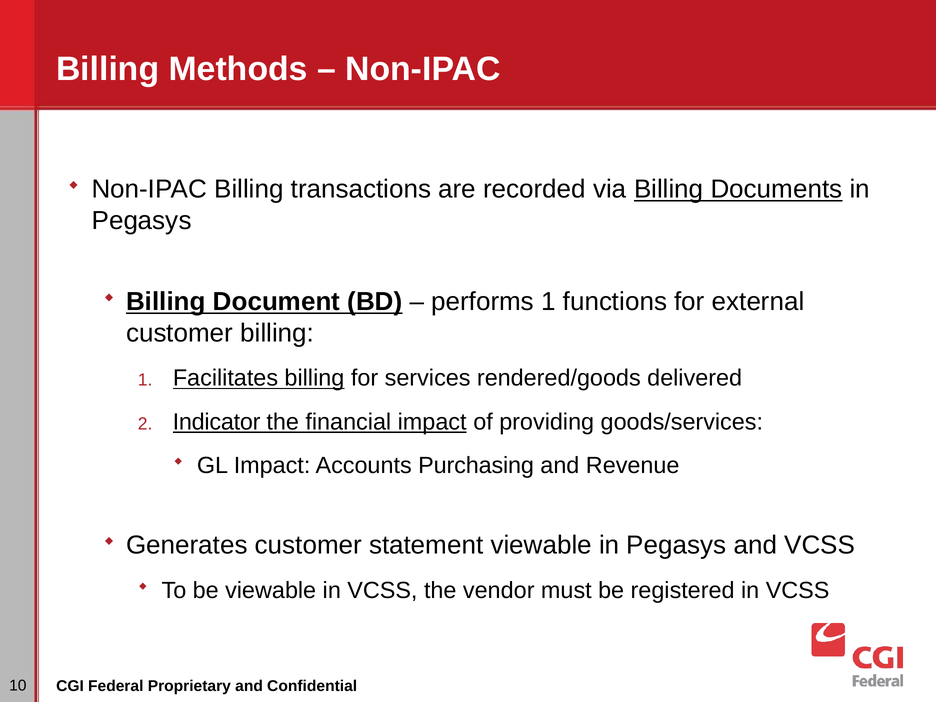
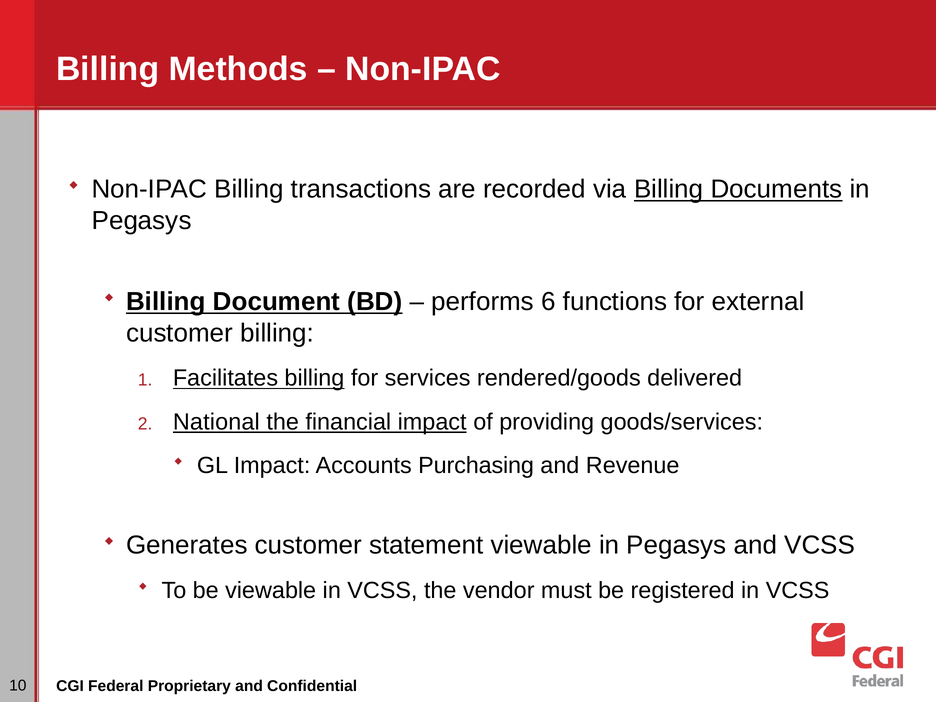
performs 1: 1 -> 6 (548, 302)
Indicator: Indicator -> National (216, 422)
